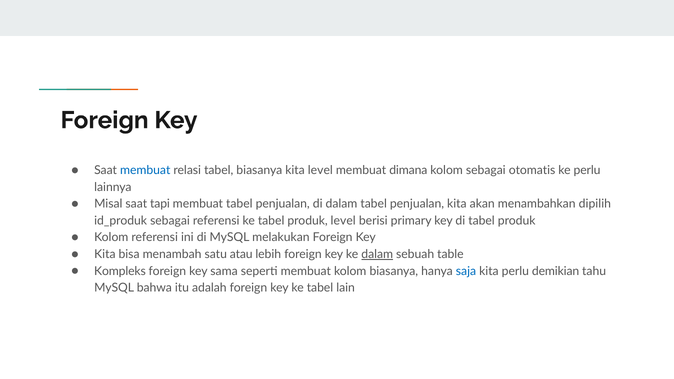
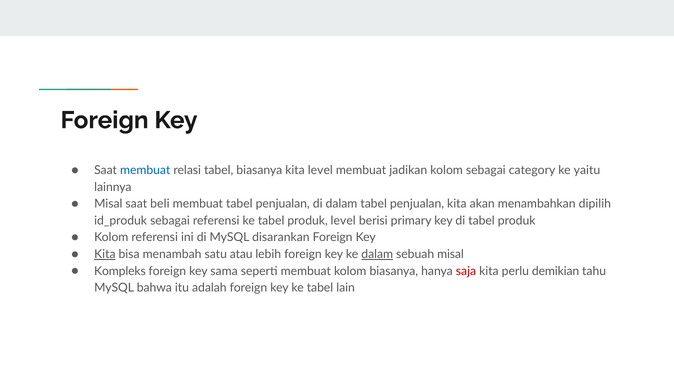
dimana: dimana -> jadikan (408, 170)
otomatis: otomatis -> category (532, 170)
ke perlu: perlu -> yaitu (587, 170)
tapi: tapi -> beli (160, 204)
melakukan: melakukan -> disarankan (281, 238)
Kita underline: none -> present (105, 254)
sebuah table: table -> misal (450, 254)
saja colour: blue -> red (466, 271)
